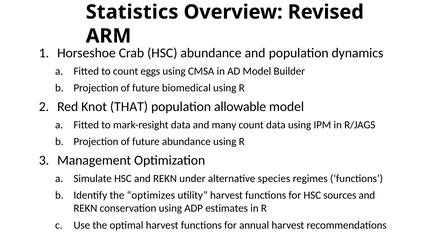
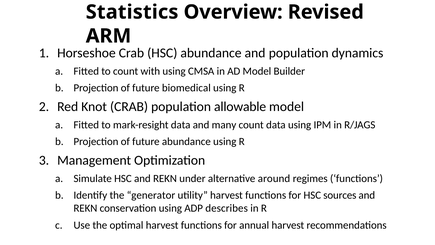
eggs: eggs -> with (150, 71)
Knot THAT: THAT -> CRAB (129, 106)
species: species -> around (274, 178)
optimizes: optimizes -> generator (151, 195)
estimates: estimates -> describes (227, 208)
